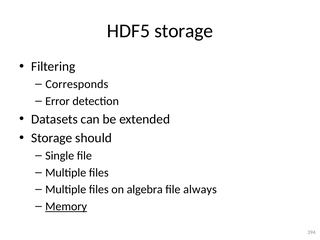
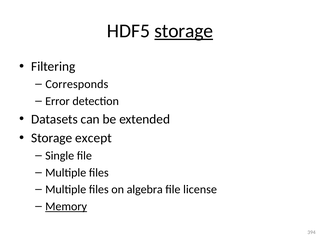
storage underline: none -> present (184, 31)
should: should -> except (94, 138)
always: always -> license (200, 189)
